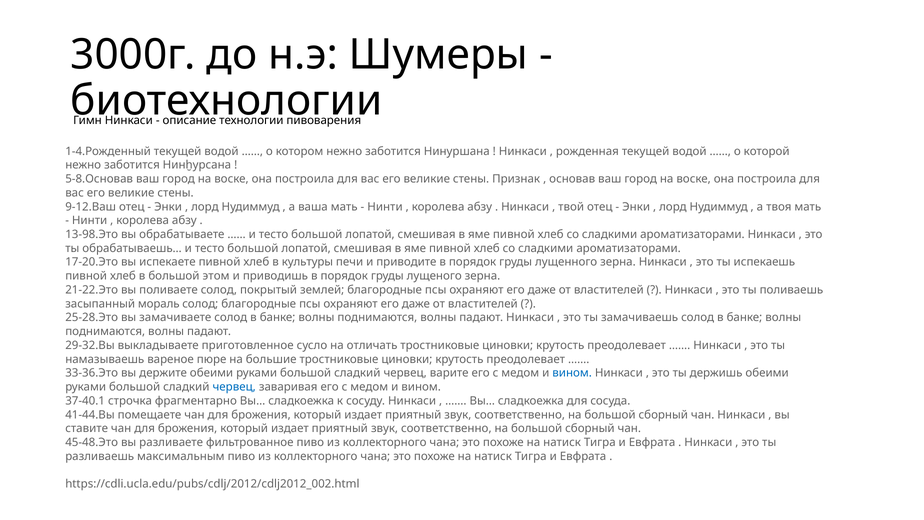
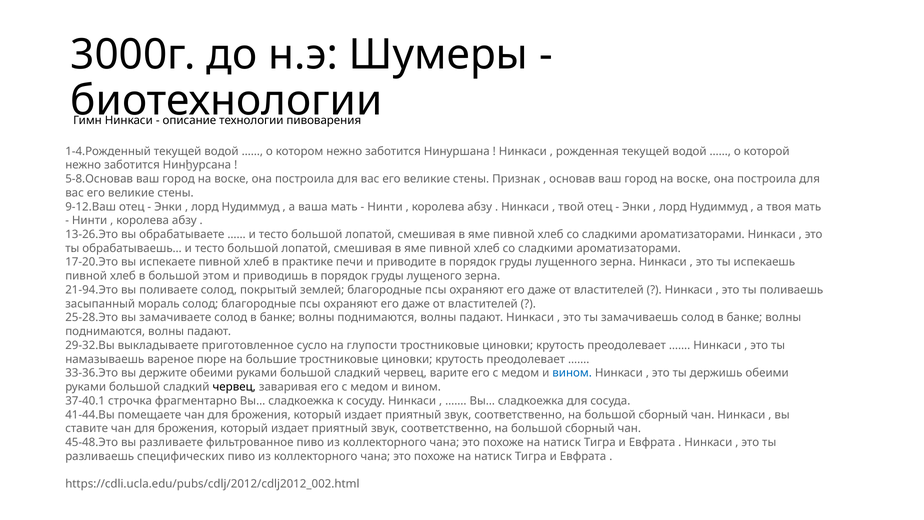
13-98.Это: 13-98.Это -> 13-26.Это (92, 234)
культуры: культуры -> практике (307, 262)
21-22.Это: 21-22.Это -> 21-94.Это (92, 290)
отличать: отличать -> глупости (372, 345)
червец colour: blue -> black (234, 387)
максимальным: максимальным -> специфических (181, 456)
